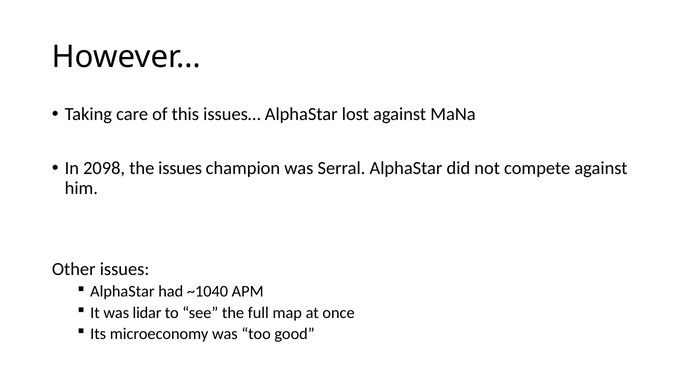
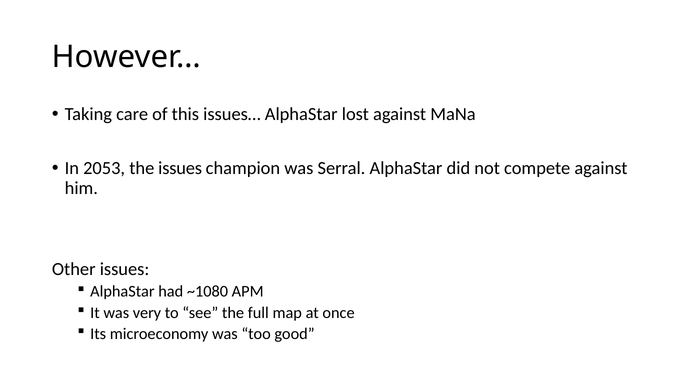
2098: 2098 -> 2053 (104, 168)
~1040: ~1040 -> ~1080 (207, 292)
lidar: lidar -> very (147, 313)
